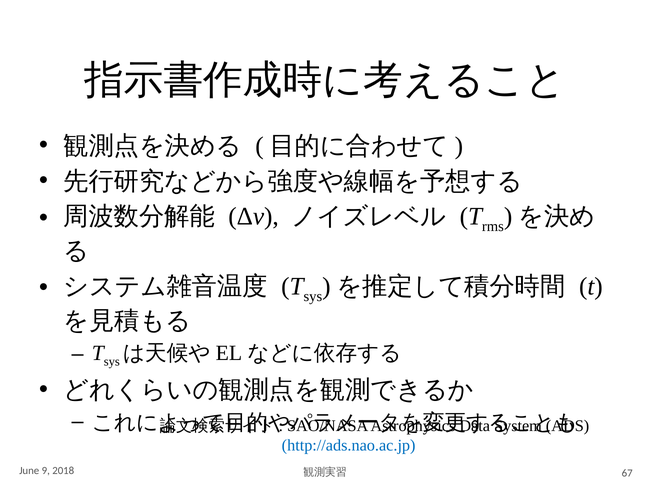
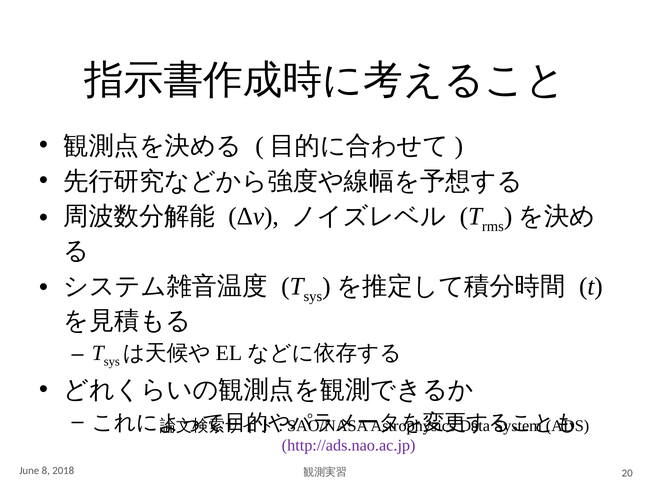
http://ads.nao.ac.jp colour: blue -> purple (349, 445)
9: 9 -> 8 (46, 470)
67: 67 -> 20 (627, 473)
